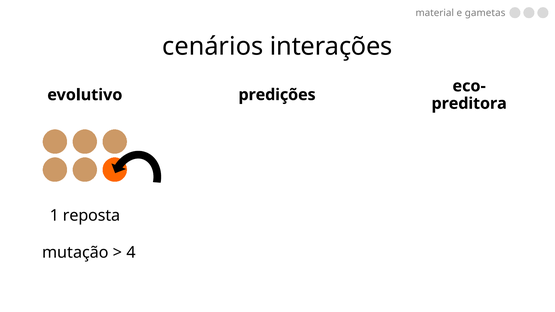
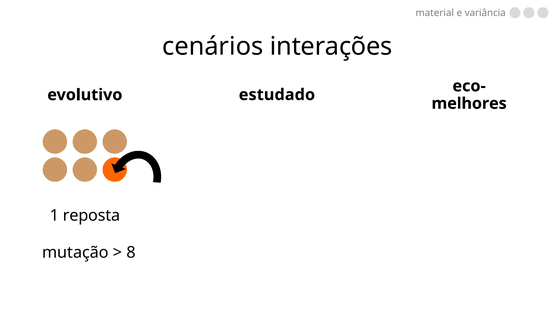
gametas: gametas -> variância (485, 13)
predições: predições -> estudado (277, 95)
preditora: preditora -> melhores (469, 104)
4: 4 -> 8 (131, 252)
